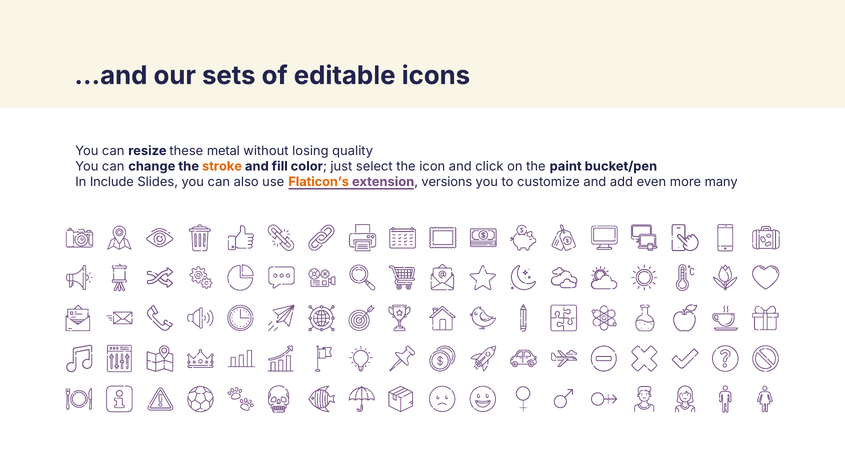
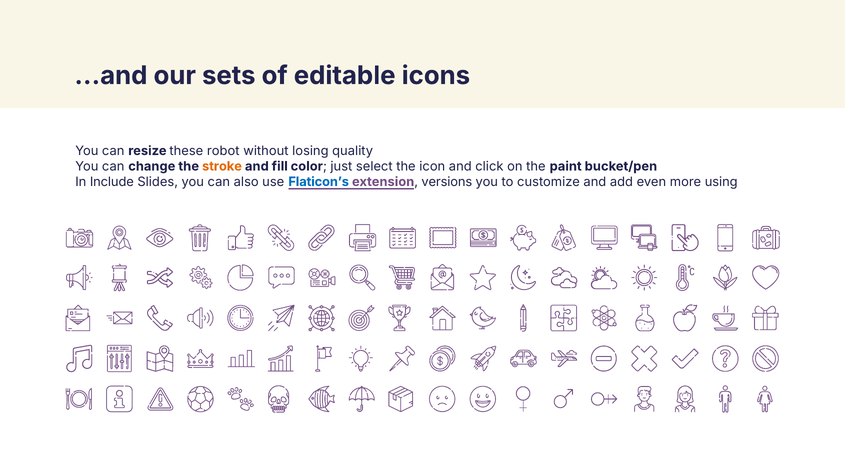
metal: metal -> robot (223, 151)
Flaticon’s colour: orange -> blue (319, 182)
many: many -> using (721, 182)
